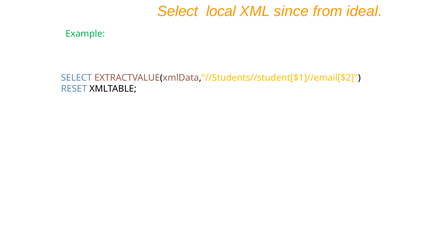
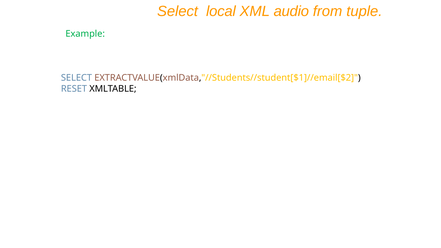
since: since -> audio (291, 11)
ideal: ideal -> tuple (364, 11)
